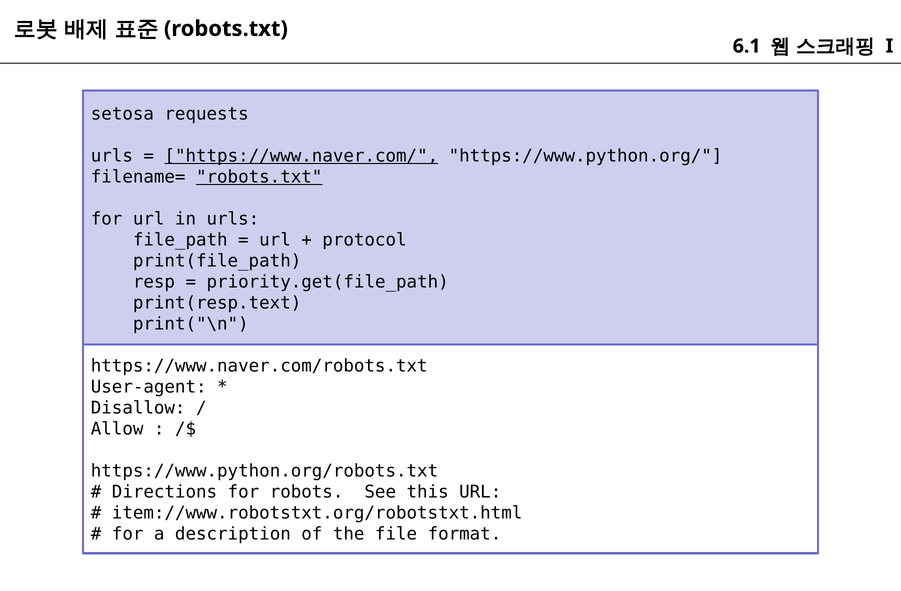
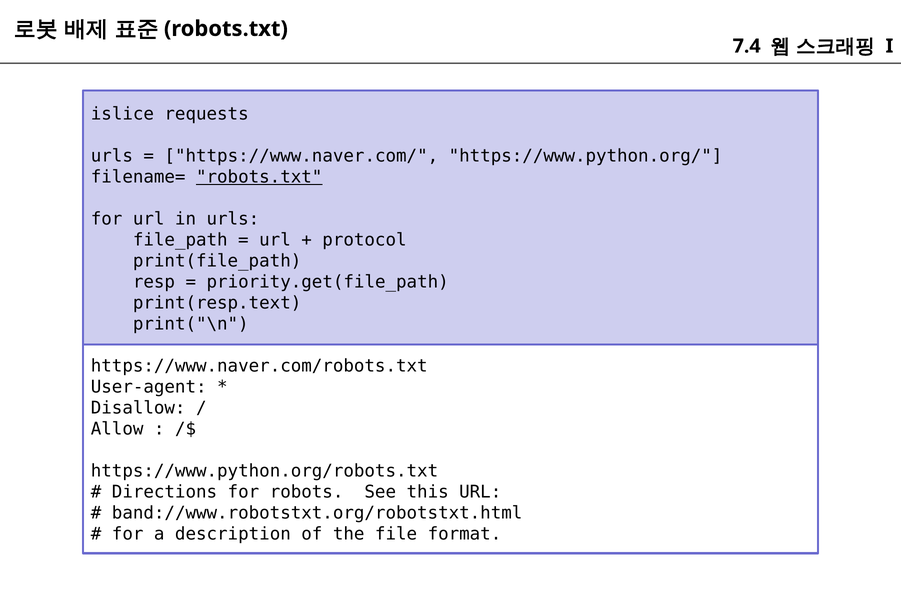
6.1: 6.1 -> 7.4 (747, 46)
setosa: setosa -> islice (122, 114)
https://www.naver.com/ underline: present -> none (301, 156)
item://www.robotstxt.org/robotstxt.html: item://www.robotstxt.org/robotstxt.html -> band://www.robotstxt.org/robotstxt.html (317, 514)
